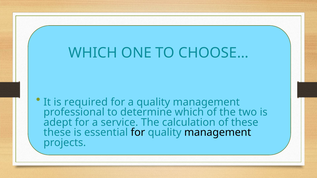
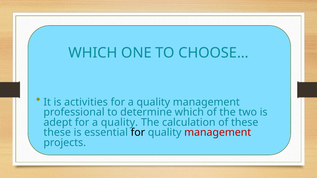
required: required -> activities (86, 102)
adept for a service: service -> quality (119, 123)
management colour: black -> red (218, 133)
